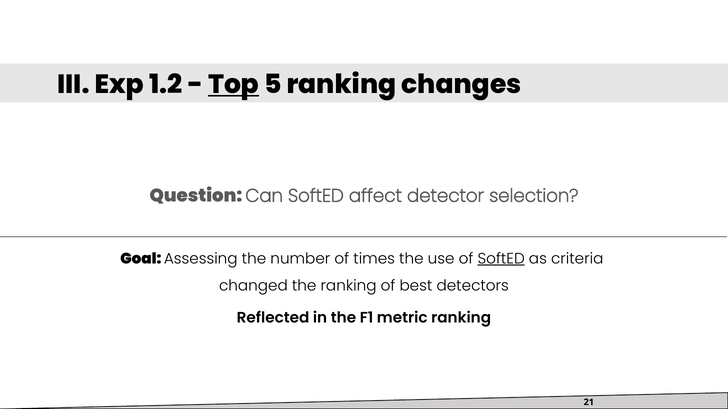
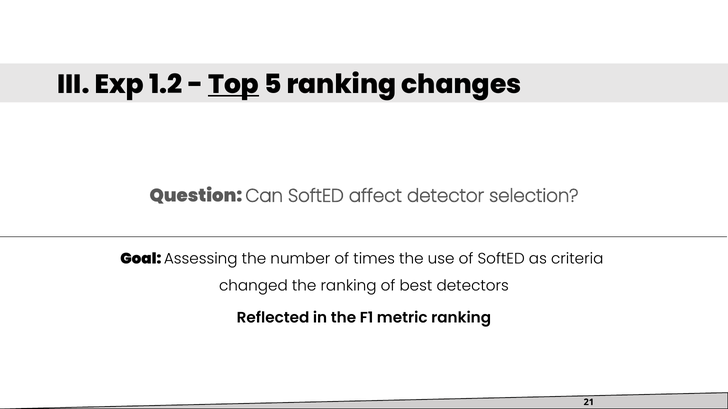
SoftED underline: present -> none (501, 259)
